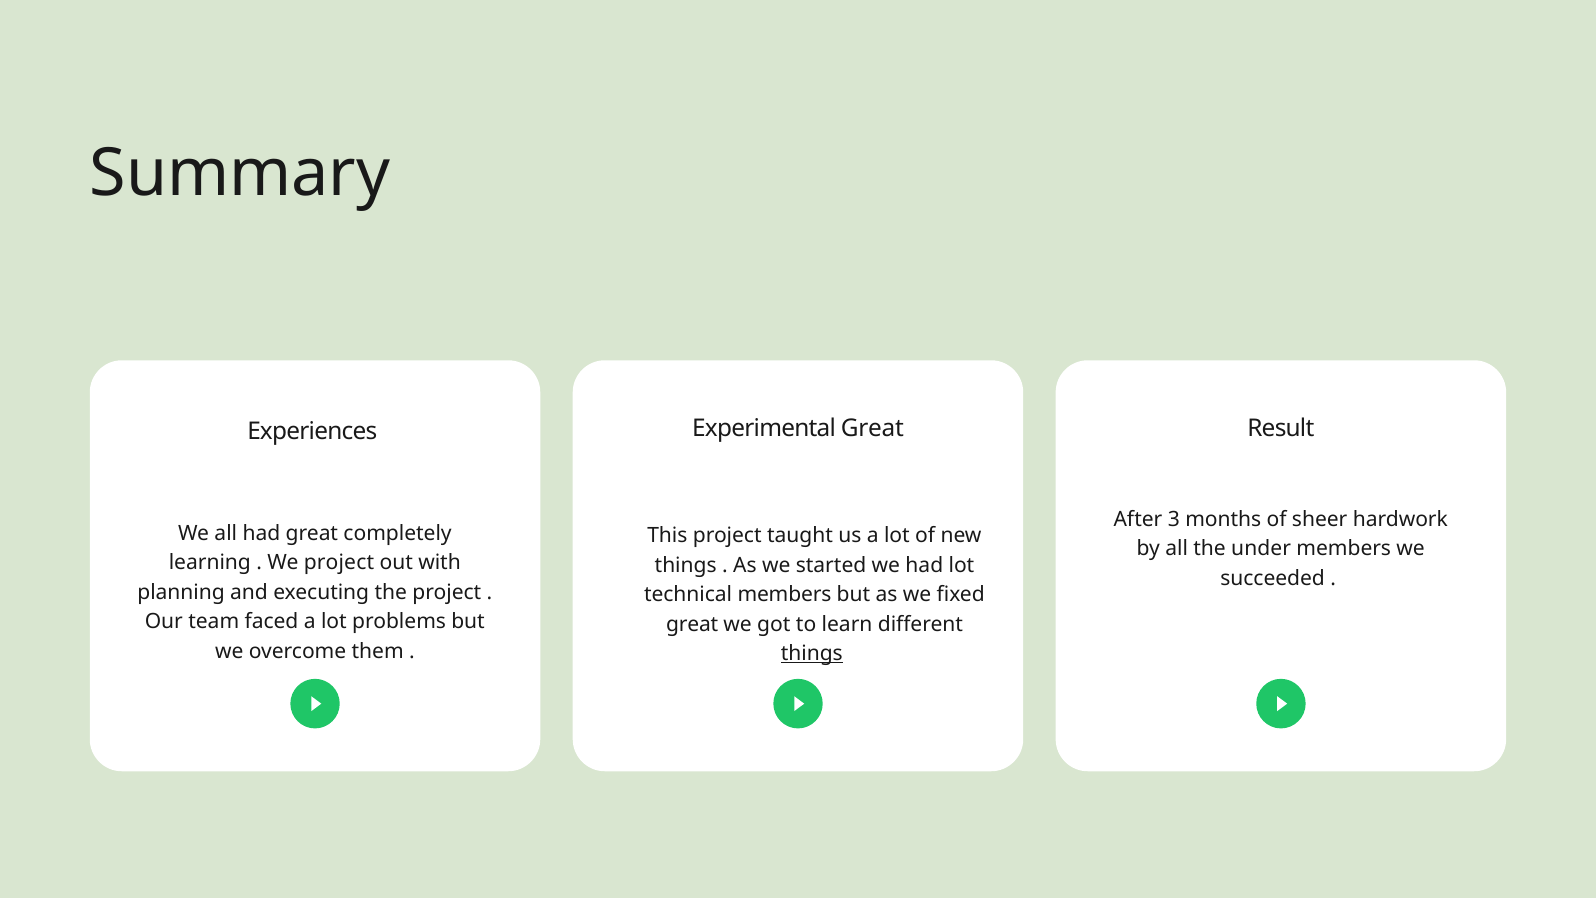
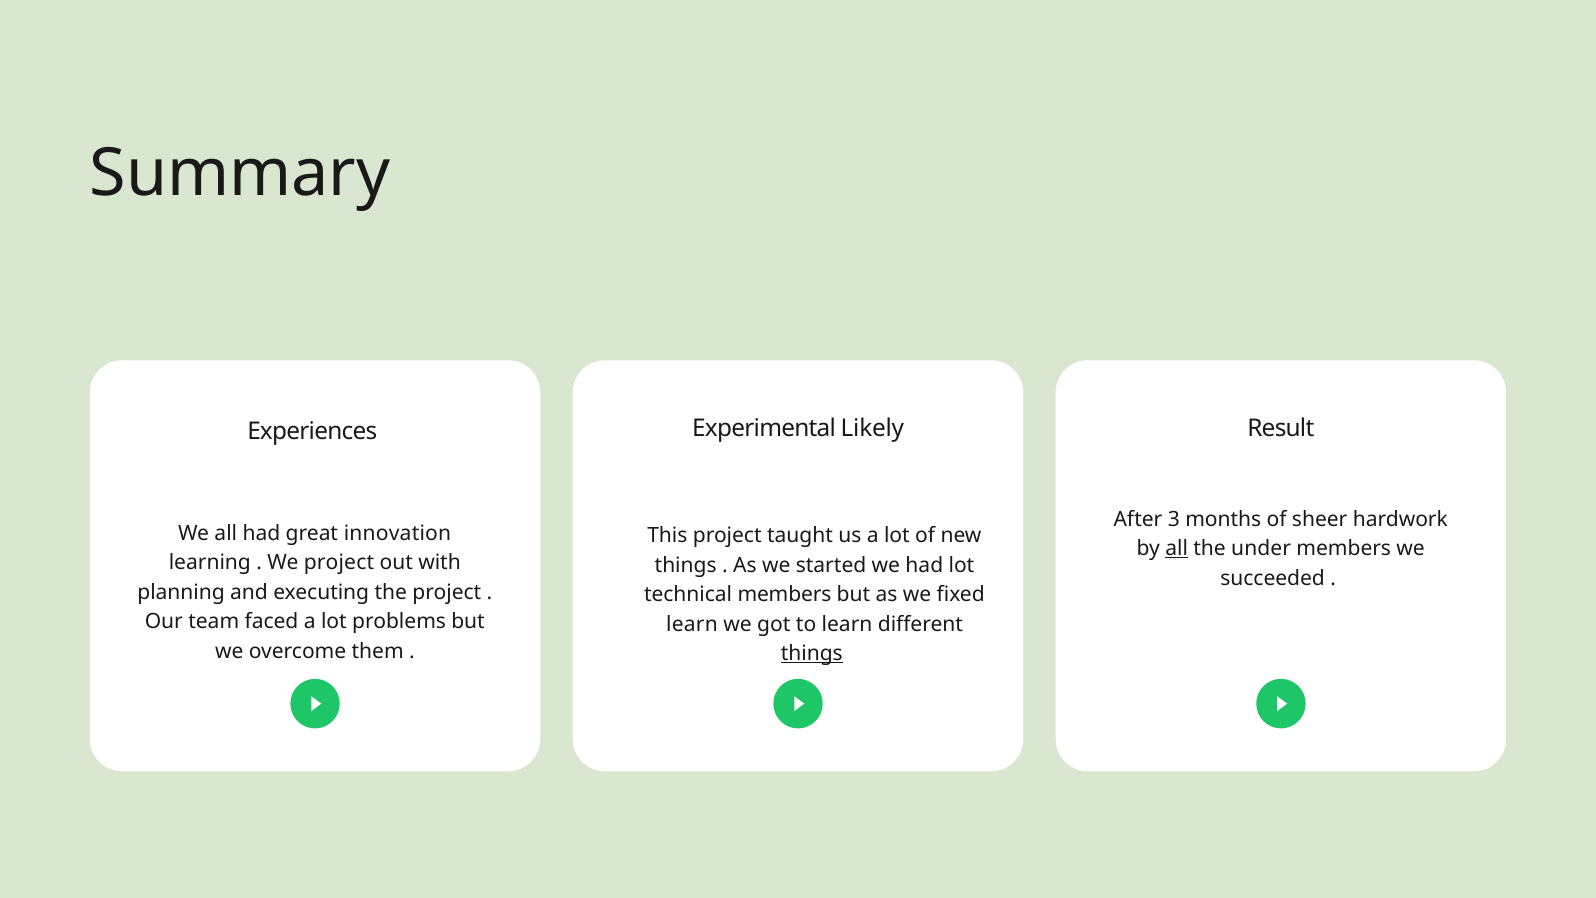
Experimental Great: Great -> Likely (872, 428)
completely: completely -> innovation (397, 533)
all underline: none -> present (1177, 549)
great: great -> learn (692, 624)
